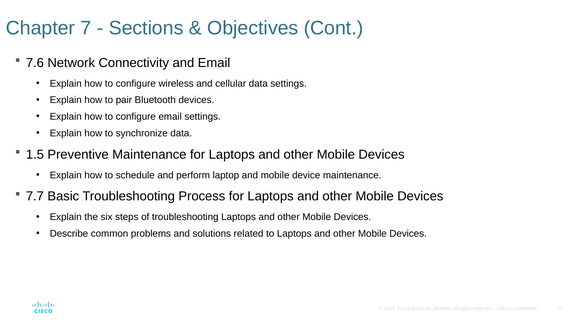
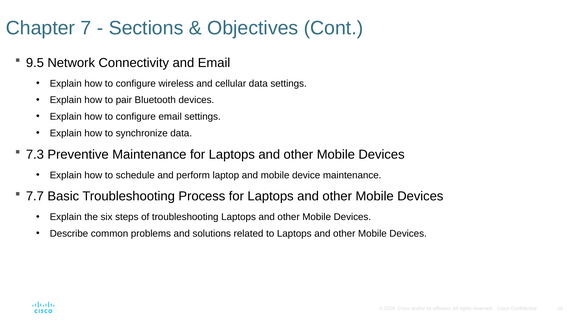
7.6: 7.6 -> 9.5 (35, 63)
1.5: 1.5 -> 7.3 (35, 154)
